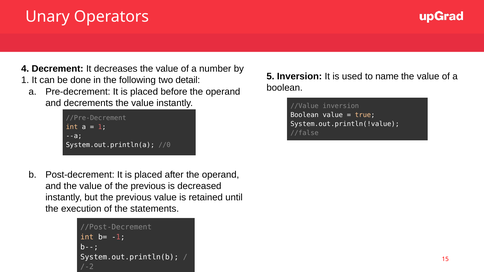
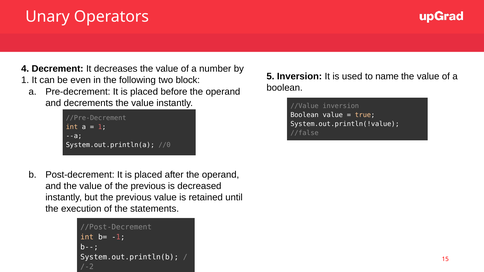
done: done -> even (81, 80)
detail: detail -> block (188, 80)
